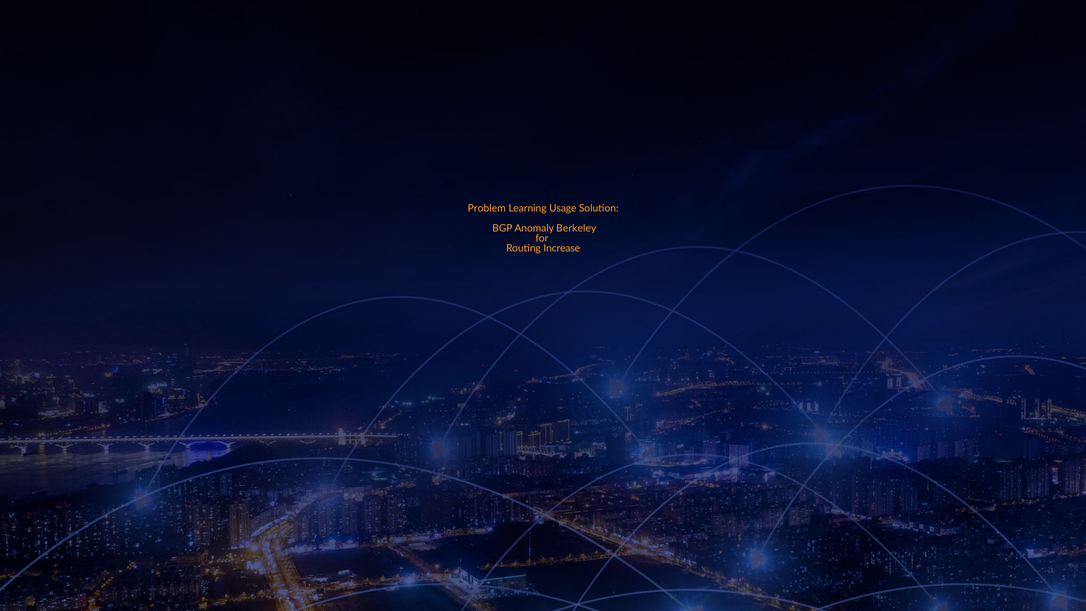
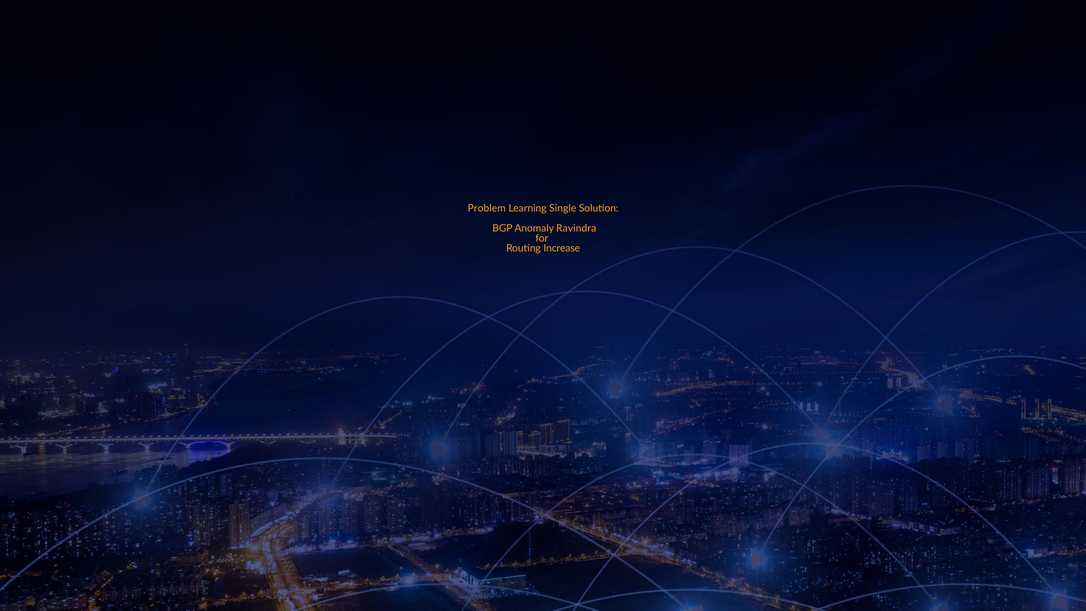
Usage: Usage -> Single (563, 208)
Berkeley: Berkeley -> Ravindra (576, 228)
